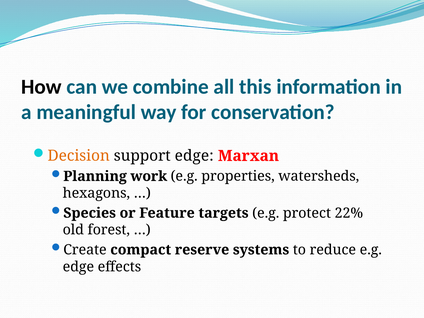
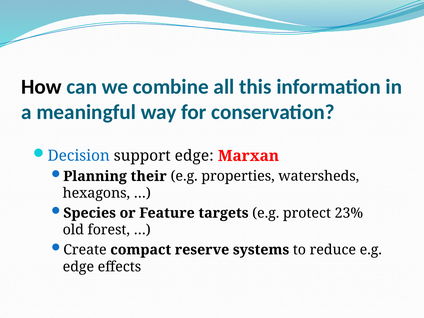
Decision colour: orange -> blue (79, 156)
work: work -> their (149, 176)
22%: 22% -> 23% (349, 213)
